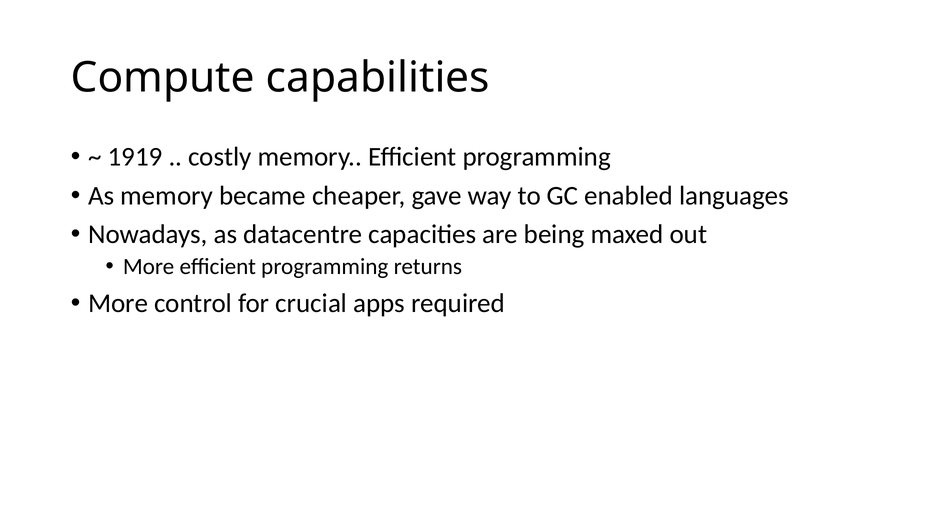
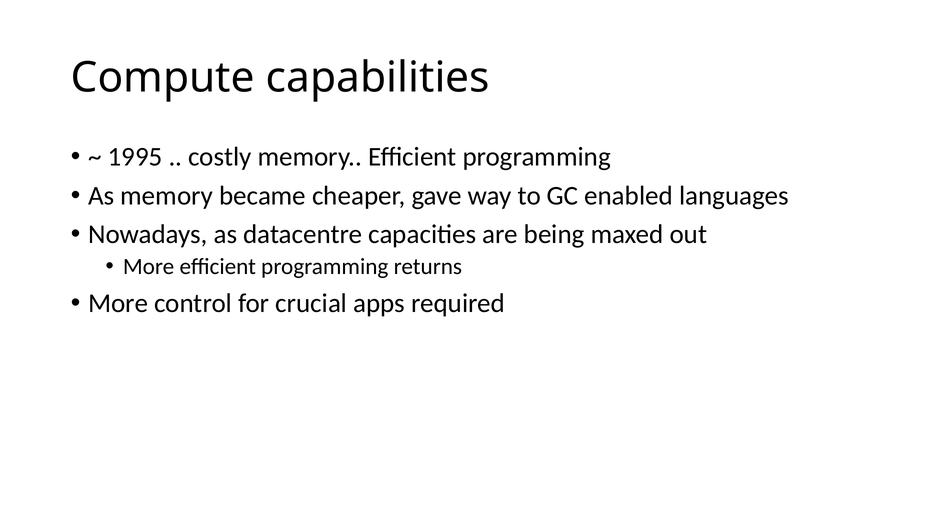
1919: 1919 -> 1995 (135, 157)
